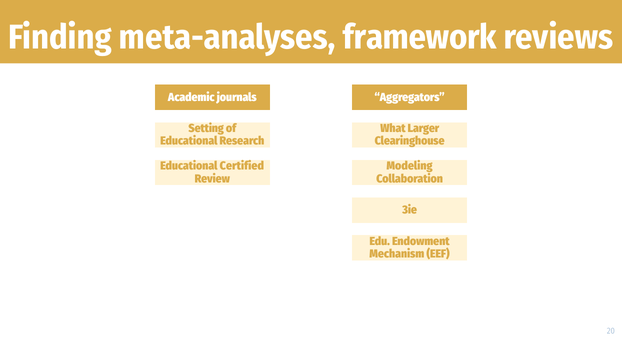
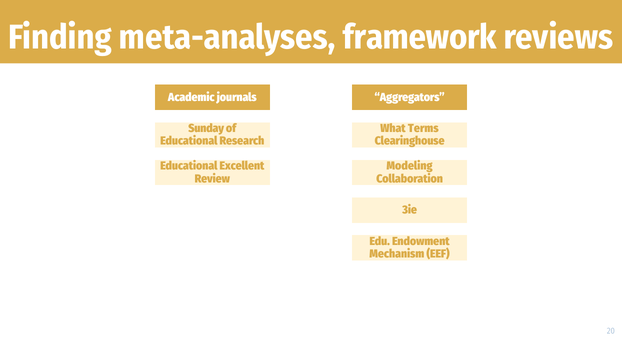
Setting: Setting -> Sunday (206, 128)
Larger: Larger -> Terms (423, 128)
Certified: Certified -> Excellent (242, 166)
